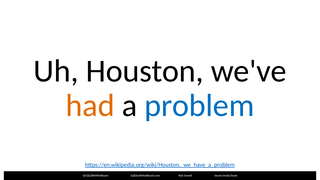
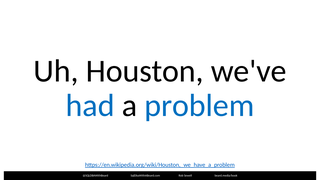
had colour: orange -> blue (90, 106)
